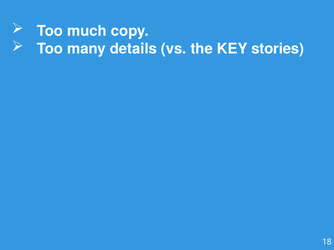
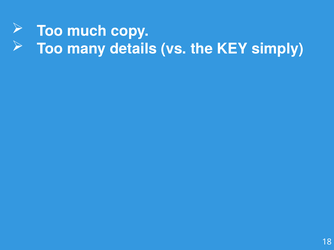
stories: stories -> simply (278, 49)
